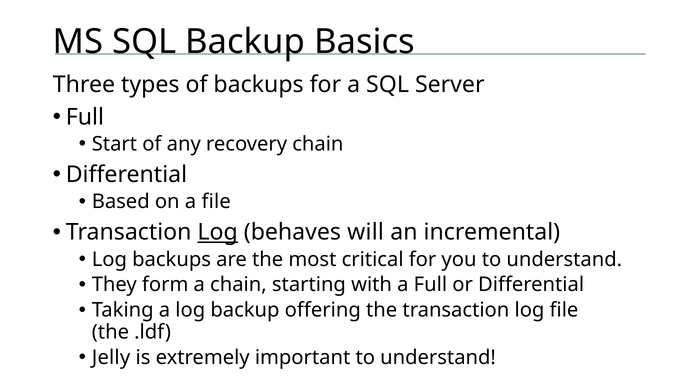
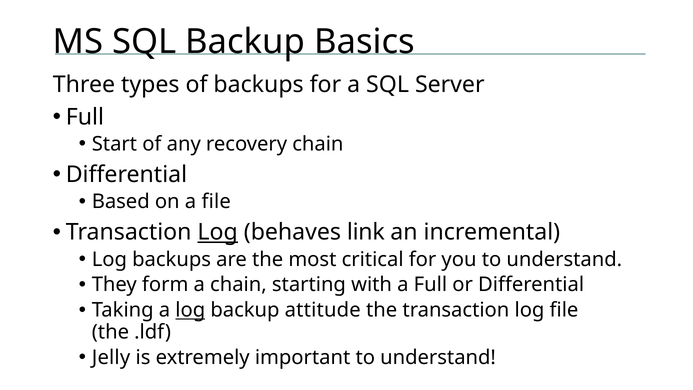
will: will -> link (366, 232)
log underline: none -> present (190, 310)
offering: offering -> attitude (323, 310)
